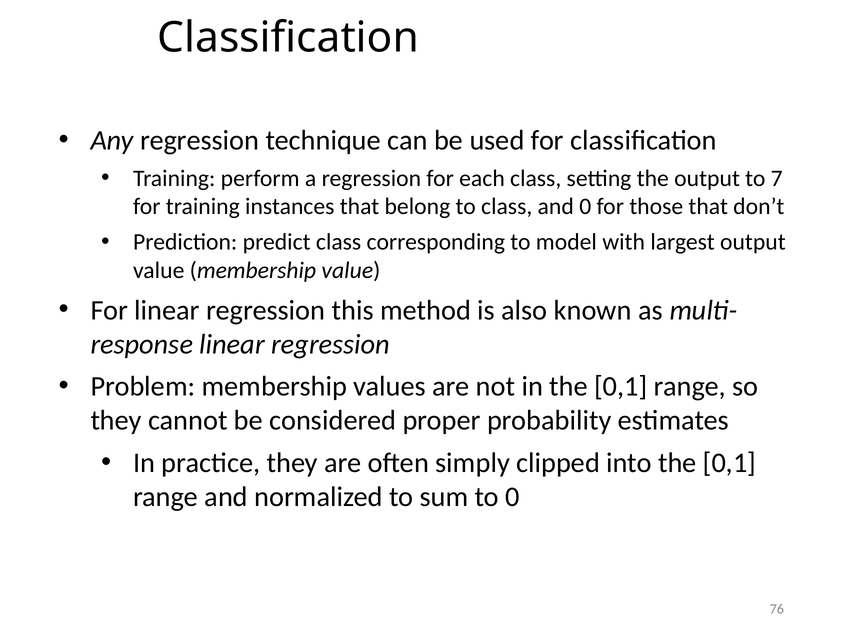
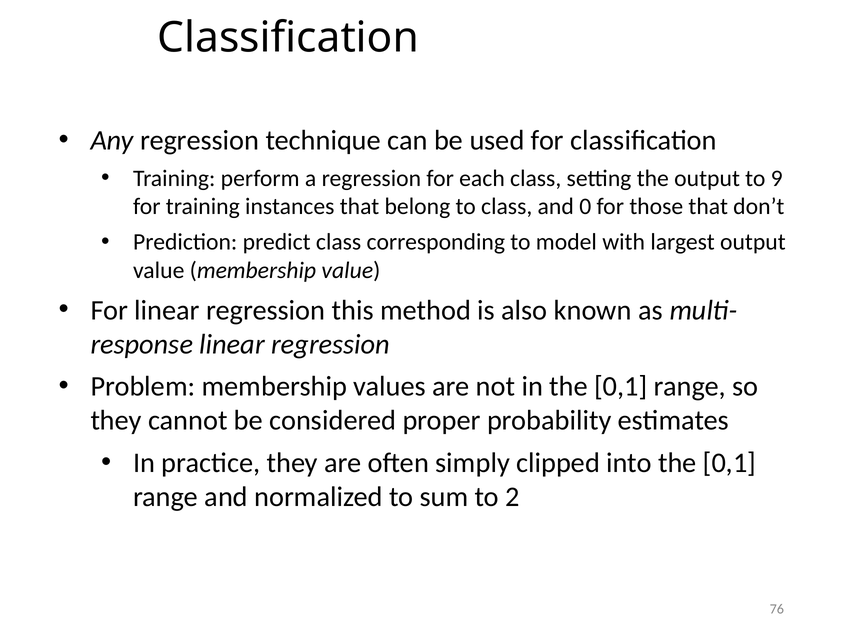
7: 7 -> 9 (777, 178)
to 0: 0 -> 2 (513, 497)
